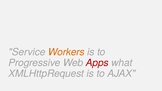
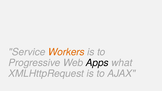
Apps colour: red -> black (97, 63)
